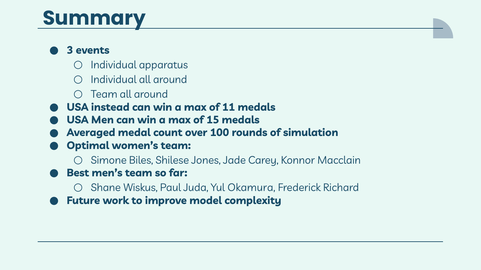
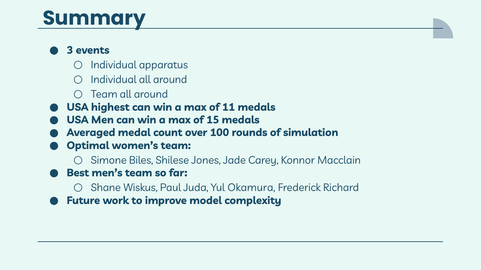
instead: instead -> highest (110, 107)
